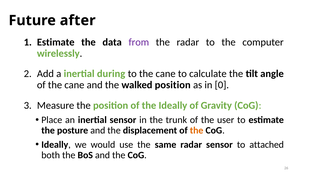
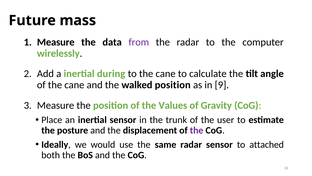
after: after -> mass (78, 20)
Estimate: Estimate -> Measure (56, 42)
0: 0 -> 9 (222, 85)
the Ideally: Ideally -> Values (173, 105)
the colour: orange -> purple (197, 130)
